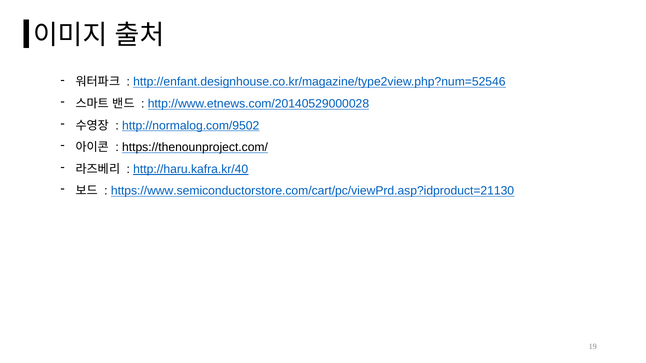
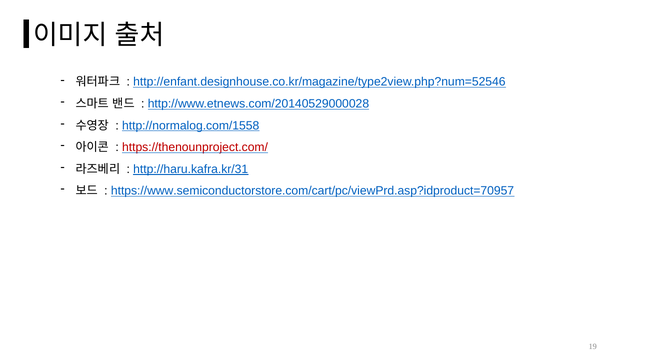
http://normalog.com/9502: http://normalog.com/9502 -> http://normalog.com/1558 (191, 126)
https://thenounproject.com/ colour: black -> red (195, 147)
http://haru.kafra.kr/40: http://haru.kafra.kr/40 -> http://haru.kafra.kr/31 (191, 169)
https://www.semiconductorstore.com/cart/pc/viewPrd.asp?idproduct=21130: https://www.semiconductorstore.com/cart/pc/viewPrd.asp?idproduct=21130 -> https://www.semiconductorstore.com/cart/pc/viewPrd.asp?idproduct=70957 (313, 191)
